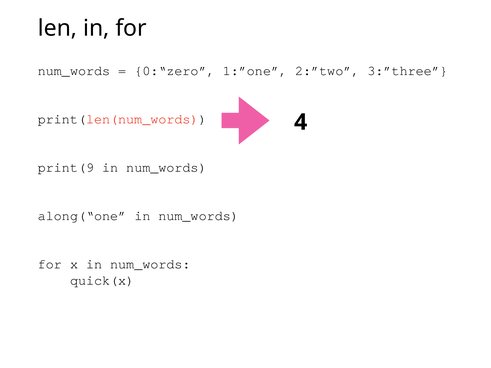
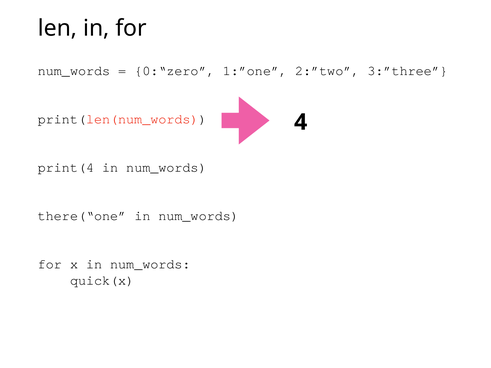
print(9: print(9 -> print(4 (66, 168)
along(“one: along(“one -> there(“one (82, 216)
